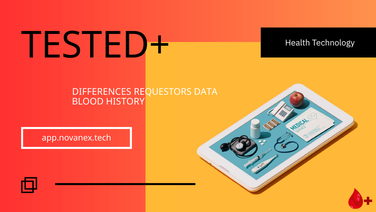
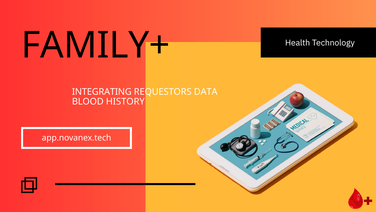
TESTED+: TESTED+ -> FAMILY+ (96, 45)
DIFFERENCES: DIFFERENCES -> INTEGRATING (102, 92)
